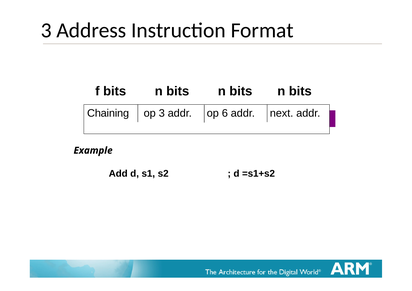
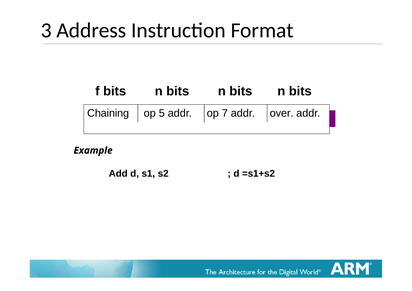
op 3: 3 -> 5 (162, 113)
6: 6 -> 7 (225, 113)
next: next -> over (282, 113)
